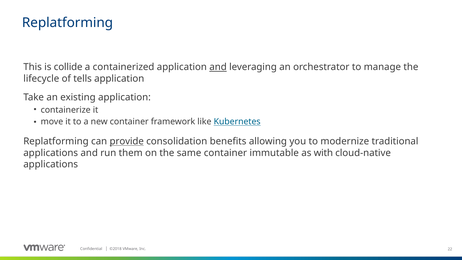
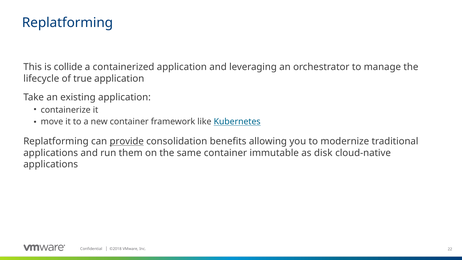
and underline: present -> none (218, 67)
tells: tells -> true (83, 79)
with: with -> disk (323, 153)
